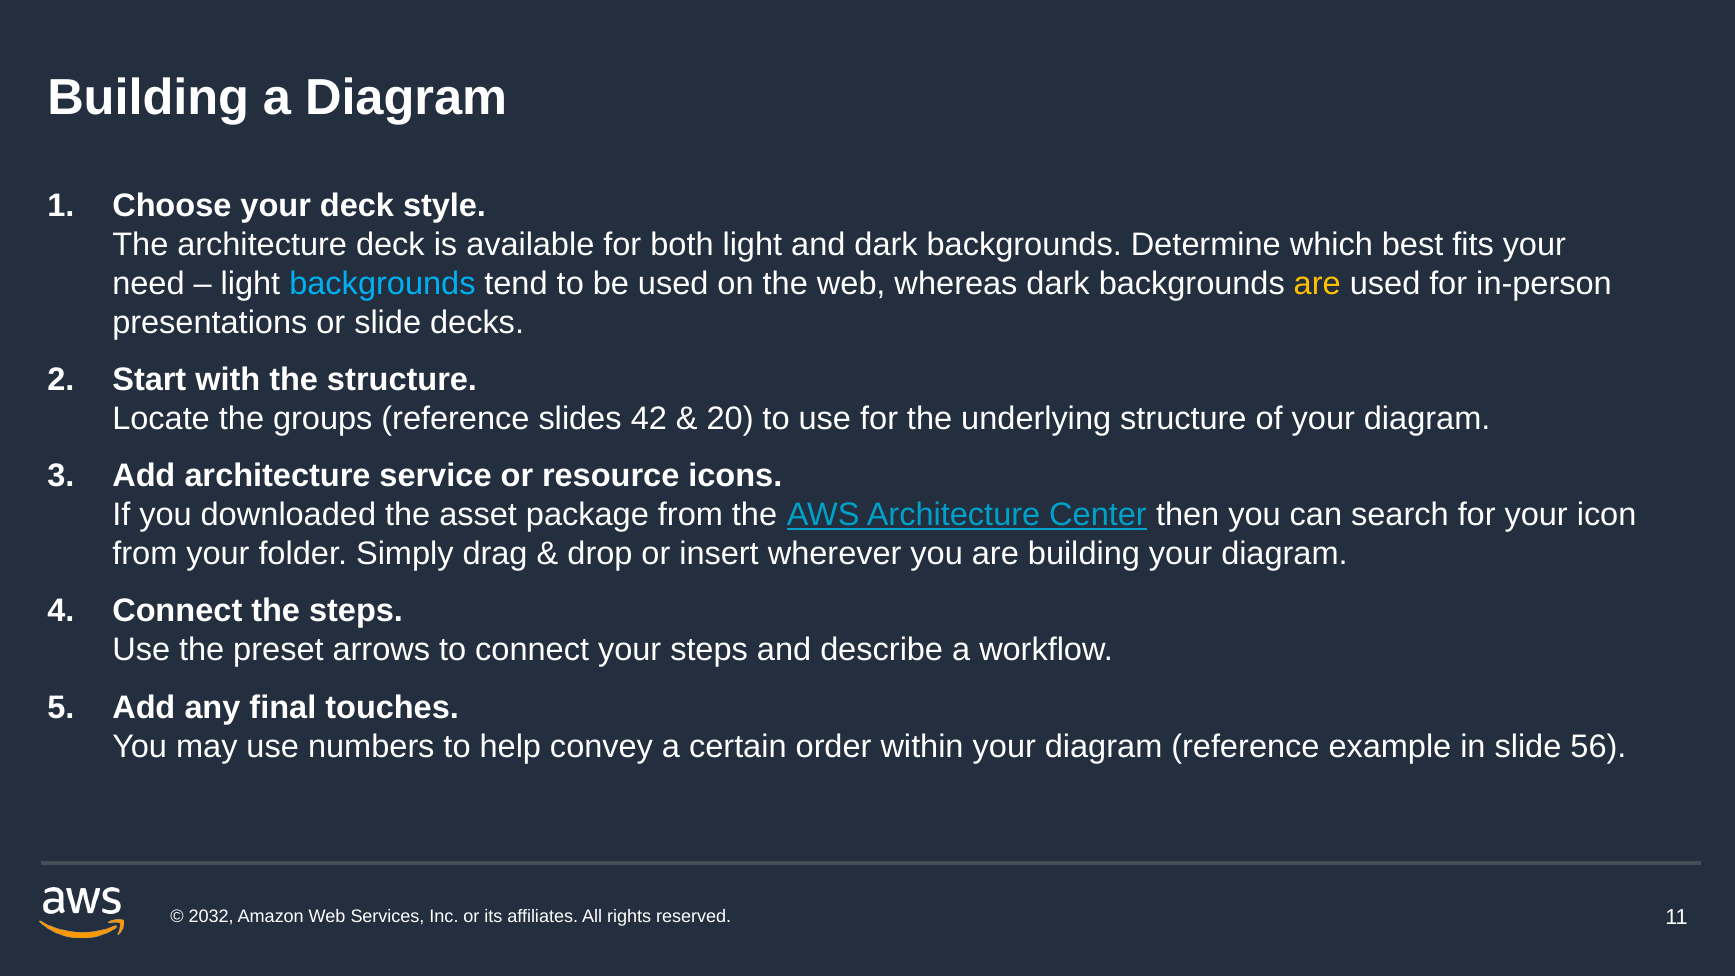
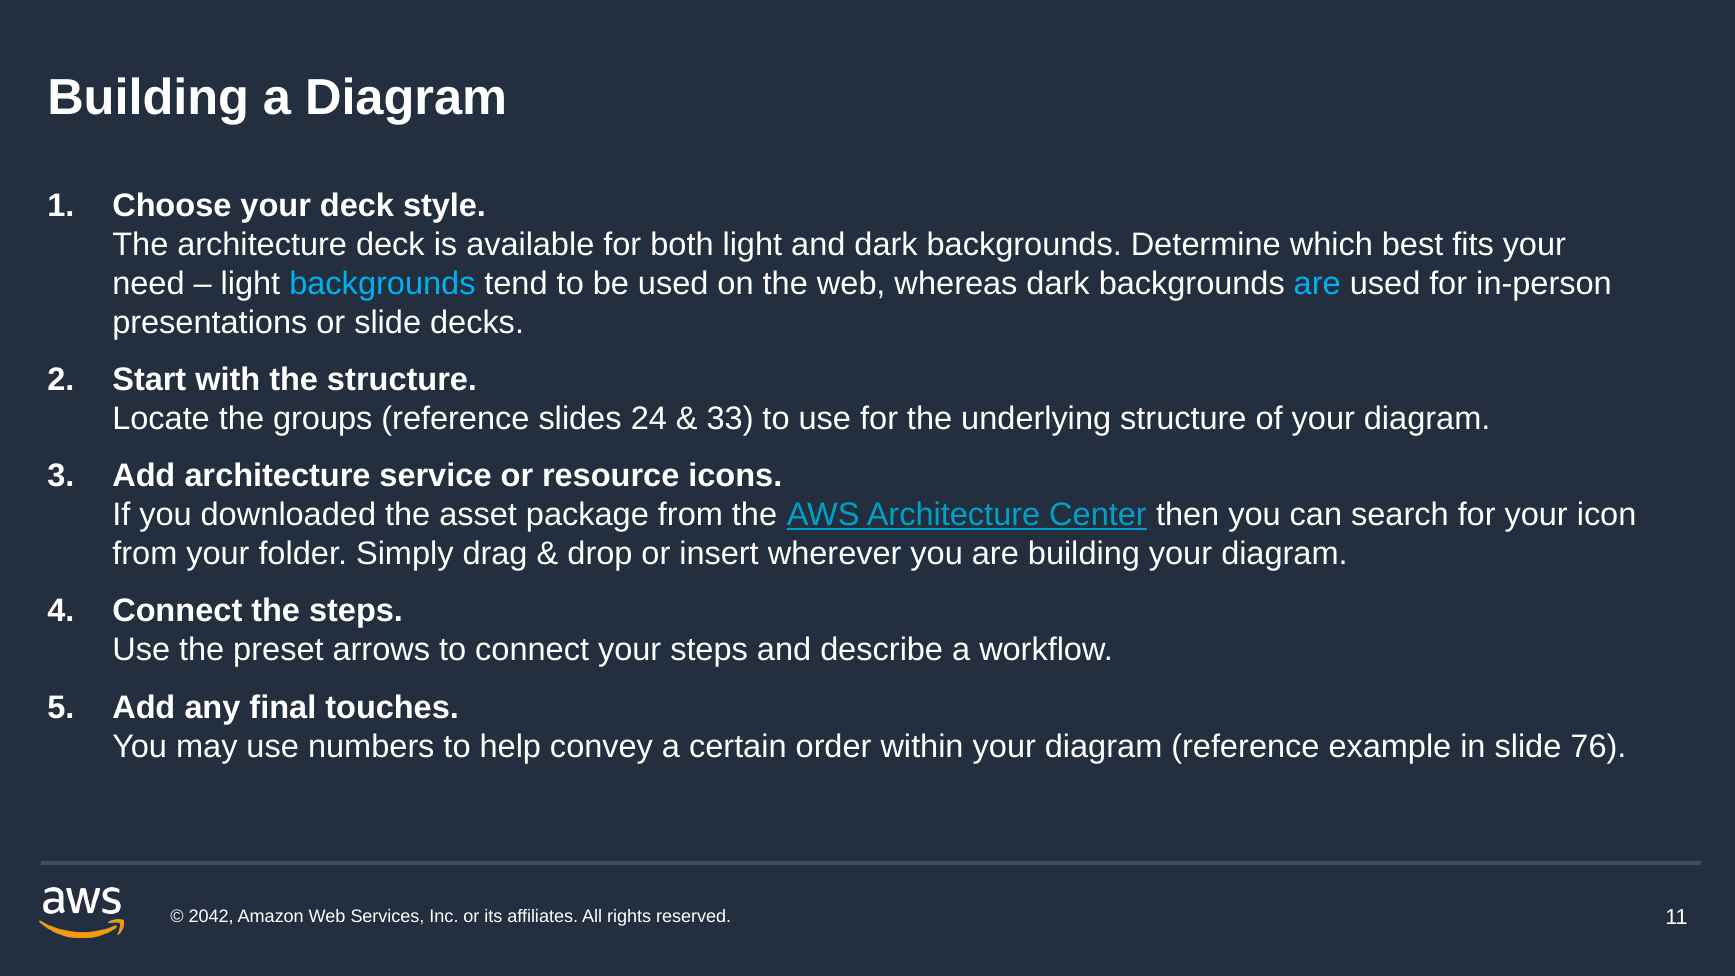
are colour: yellow -> light blue (1317, 284)
42: 42 -> 24 (649, 419)
20: 20 -> 33 (730, 419)
56: 56 -> 76 (1598, 746)
2032: 2032 -> 2042 (211, 917)
